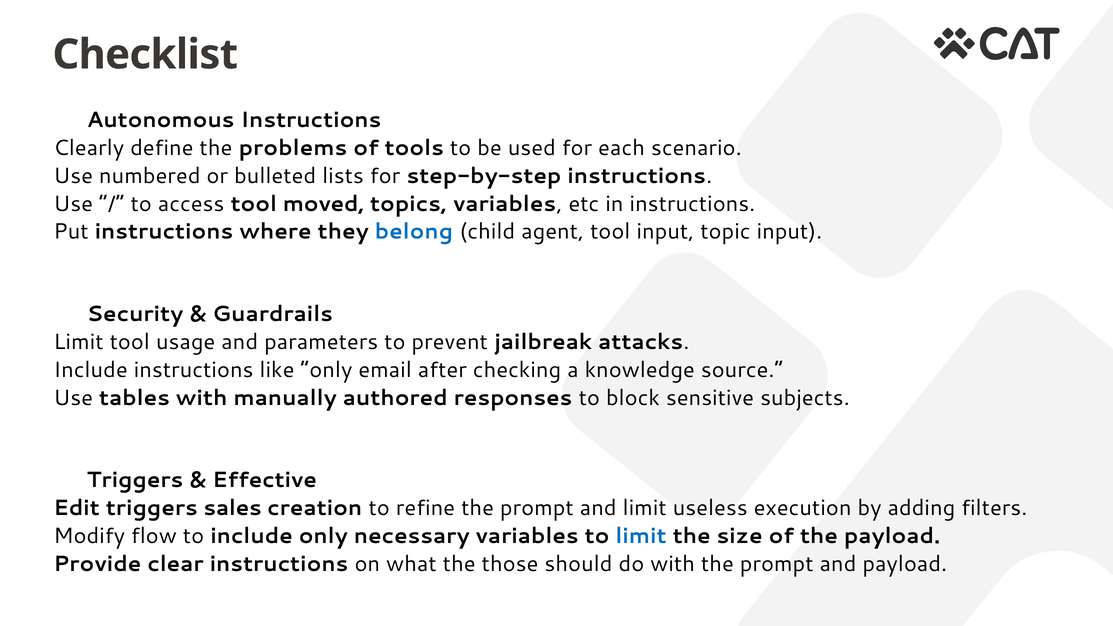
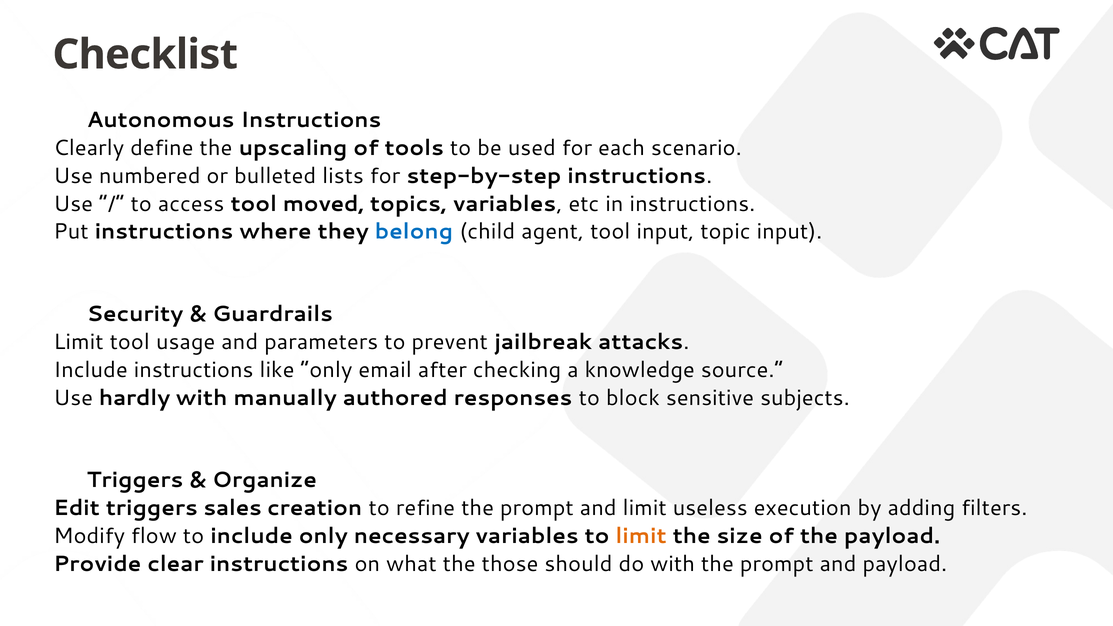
problems: problems -> upscaling (293, 148)
tables: tables -> hardly (134, 398)
Effective: Effective -> Organize (265, 480)
limit colour: blue -> orange (641, 536)
